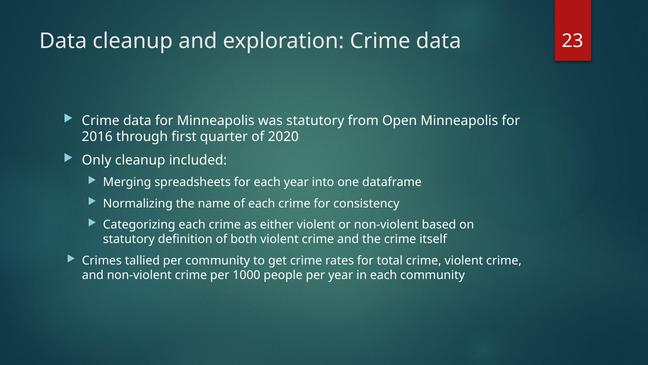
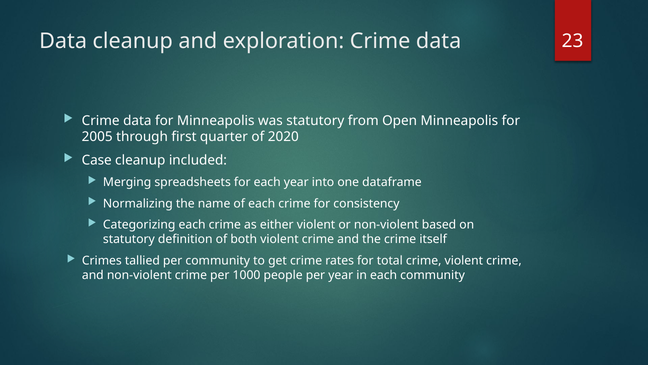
2016: 2016 -> 2005 (97, 137)
Only: Only -> Case (97, 160)
